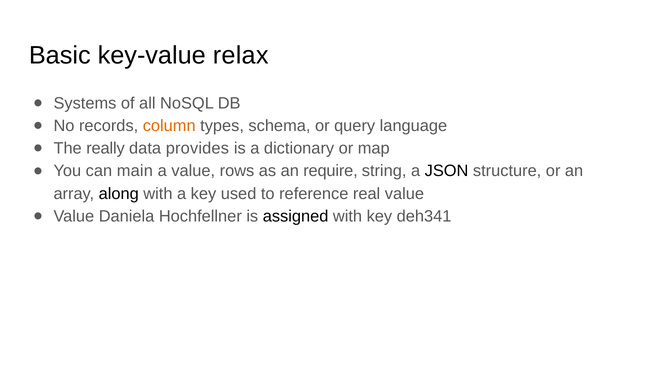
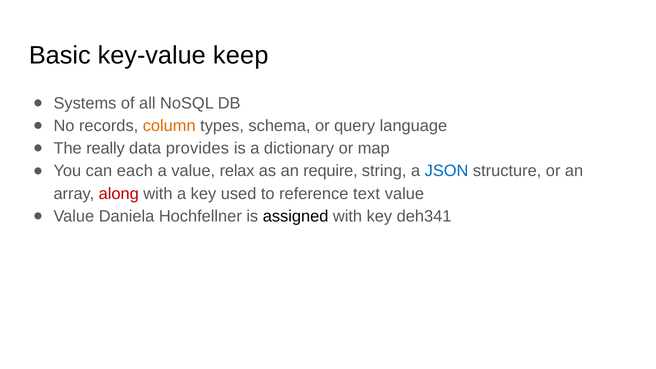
relax: relax -> keep (241, 55)
main: main -> each (135, 171)
rows: rows -> relax (237, 171)
JSON colour: black -> blue (447, 171)
along colour: black -> red (119, 194)
real: real -> text (367, 194)
